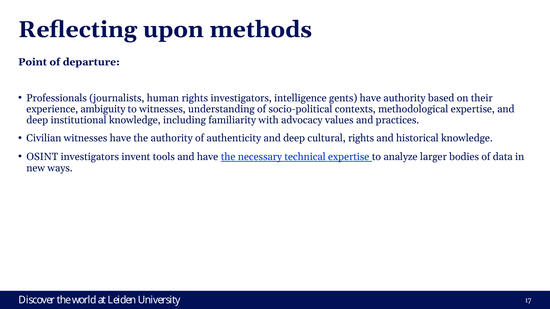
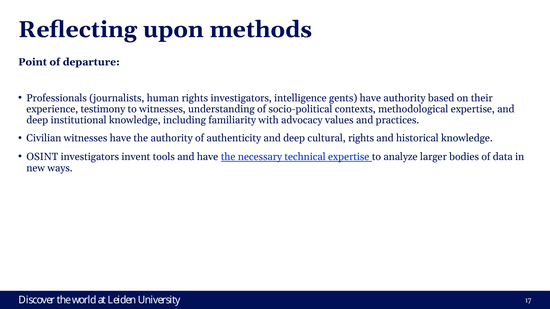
ambiguity: ambiguity -> testimony (103, 109)
